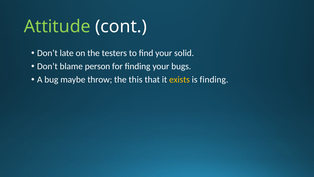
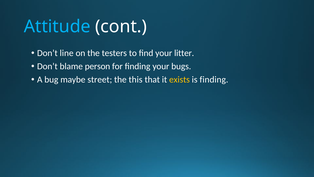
Attitude colour: light green -> light blue (57, 26)
late: late -> line (67, 53)
solid: solid -> litter (184, 53)
throw: throw -> street (100, 79)
